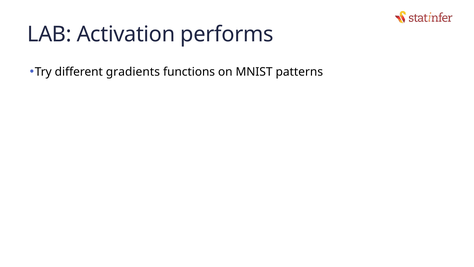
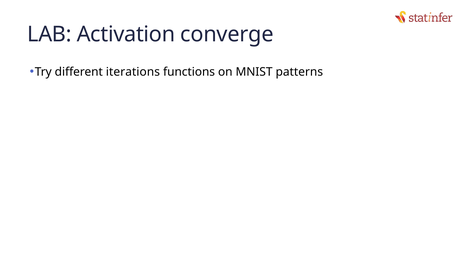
performs: performs -> converge (227, 34)
gradients: gradients -> iterations (133, 72)
